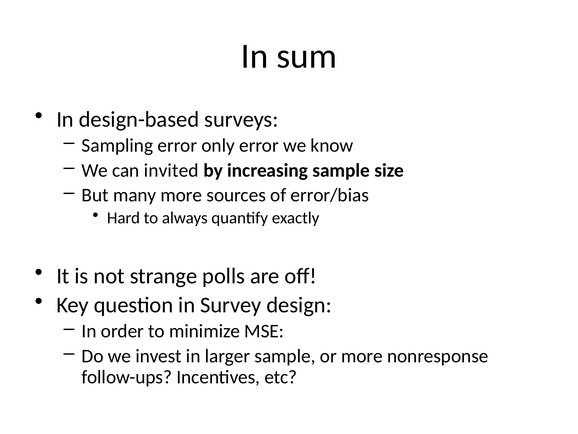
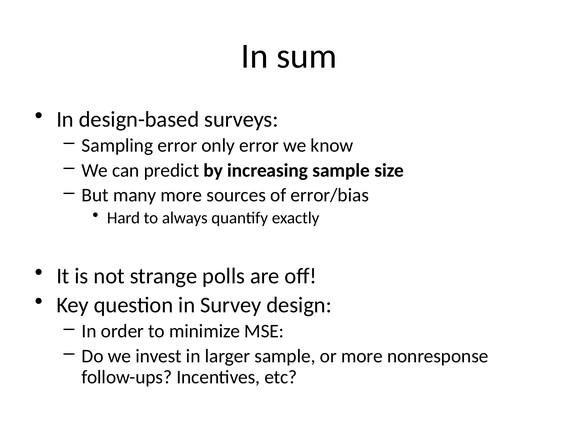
invited: invited -> predict (171, 170)
